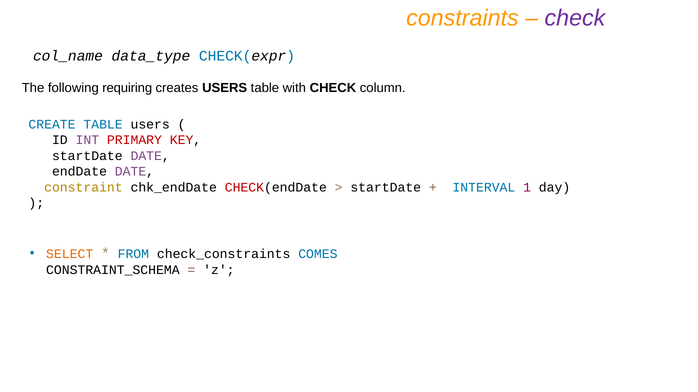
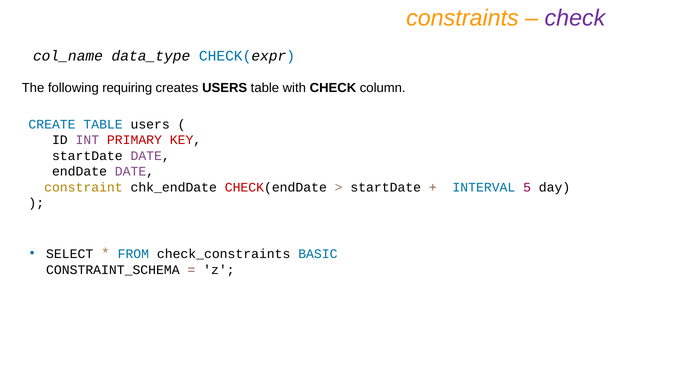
1: 1 -> 5 (527, 188)
SELECT colour: orange -> black (70, 254)
COMES: COMES -> BASIC (318, 254)
